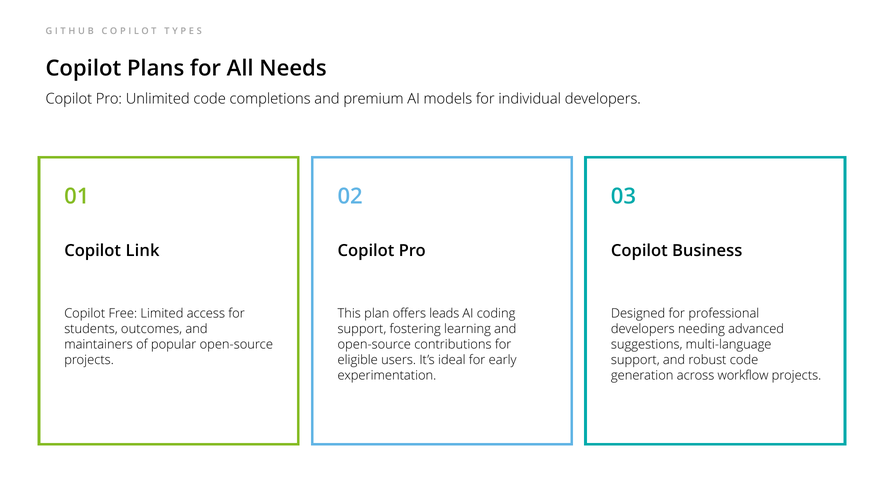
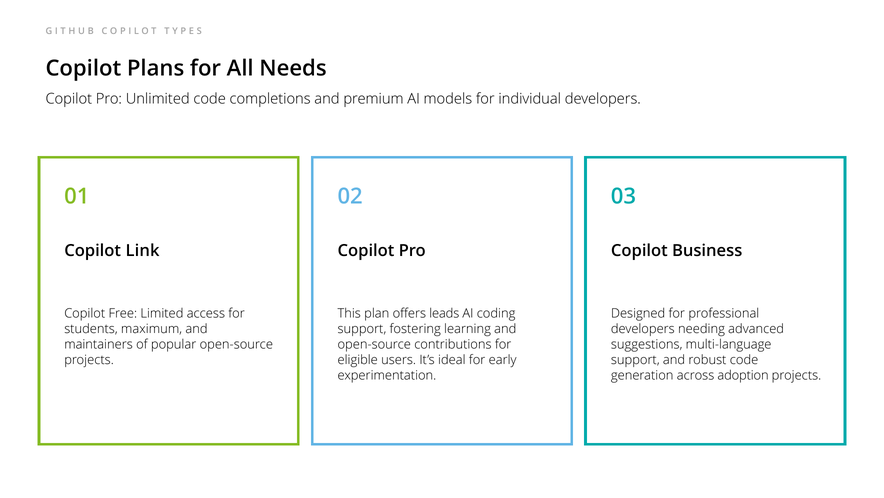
outcomes: outcomes -> maximum (152, 329)
workflow: workflow -> adoption (743, 375)
